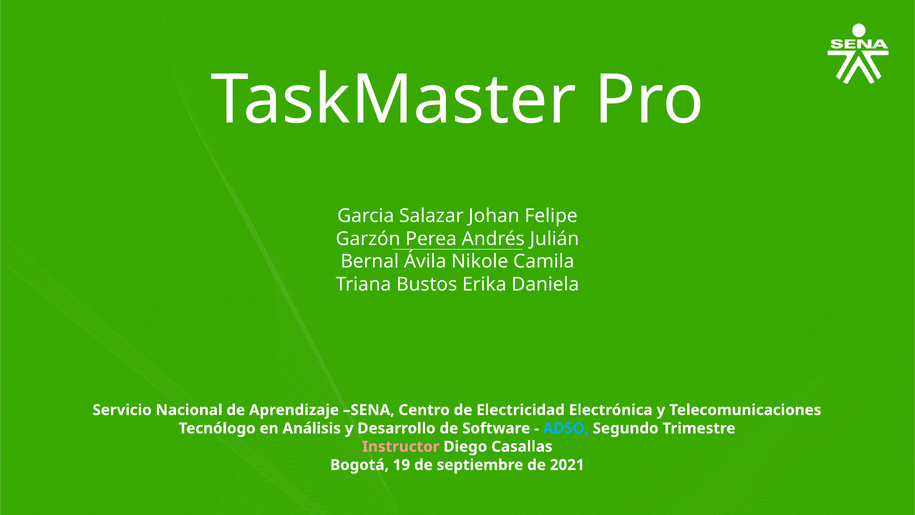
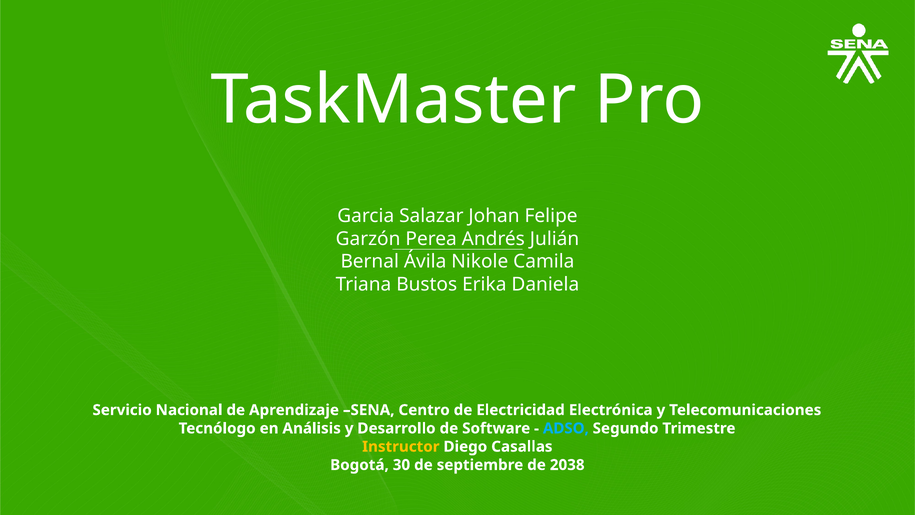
Instructor colour: pink -> yellow (401, 446)
19: 19 -> 30 (401, 465)
2021: 2021 -> 2038 (567, 465)
